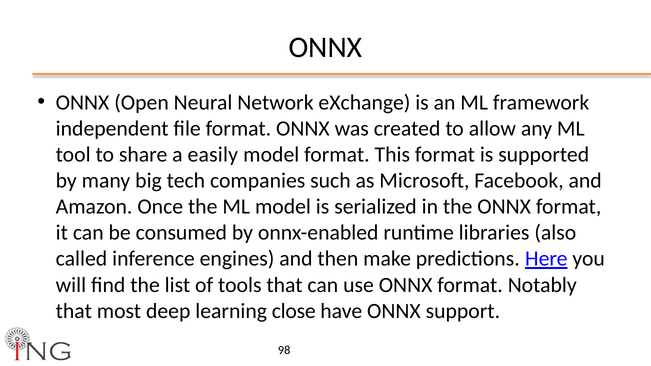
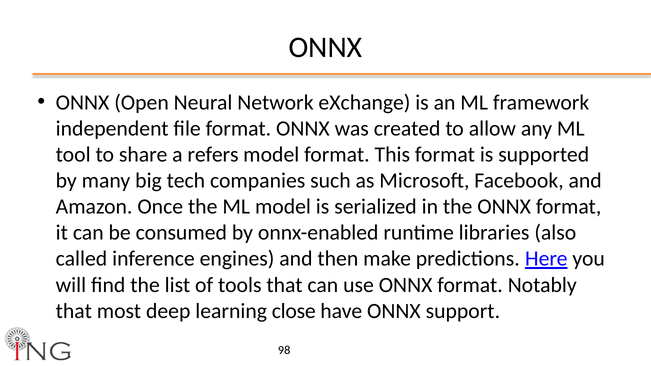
easily: easily -> refers (213, 155)
